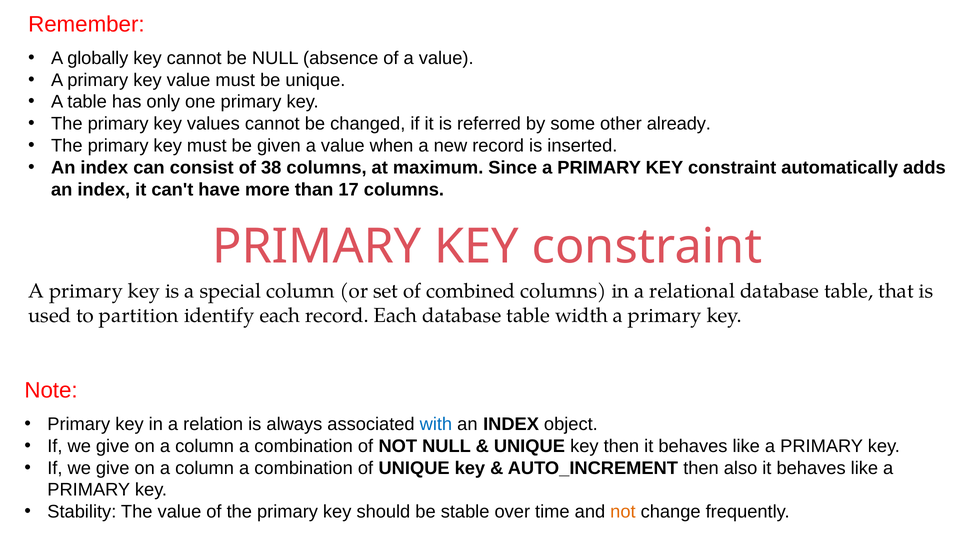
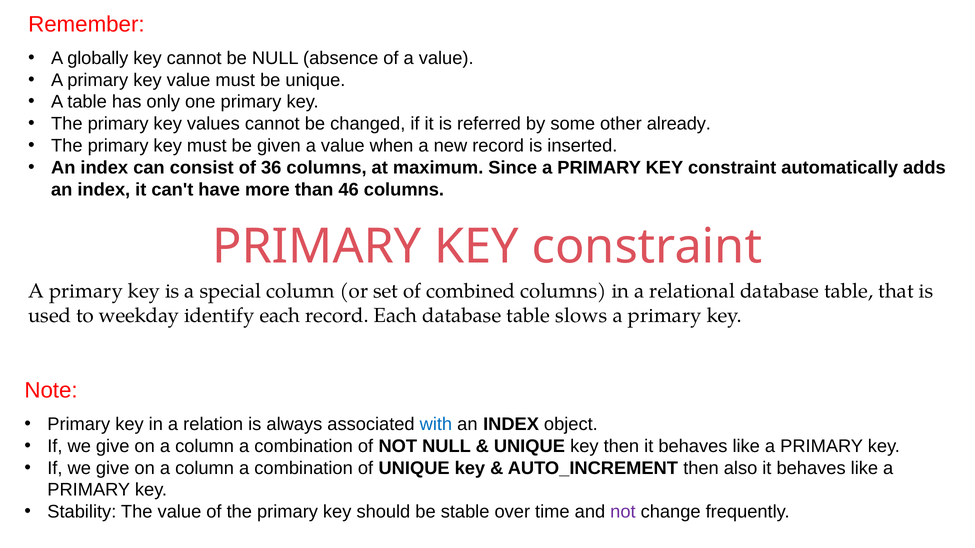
38: 38 -> 36 (271, 168)
17: 17 -> 46 (349, 190)
partition: partition -> weekday (139, 316)
width: width -> slows (581, 316)
not colour: orange -> purple (623, 512)
